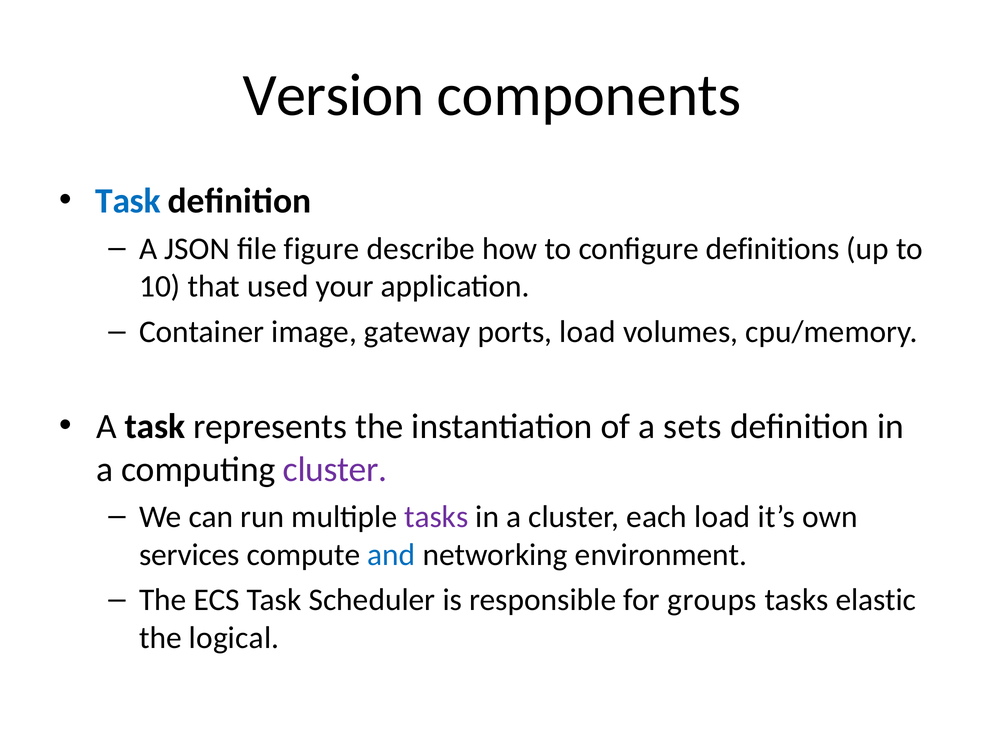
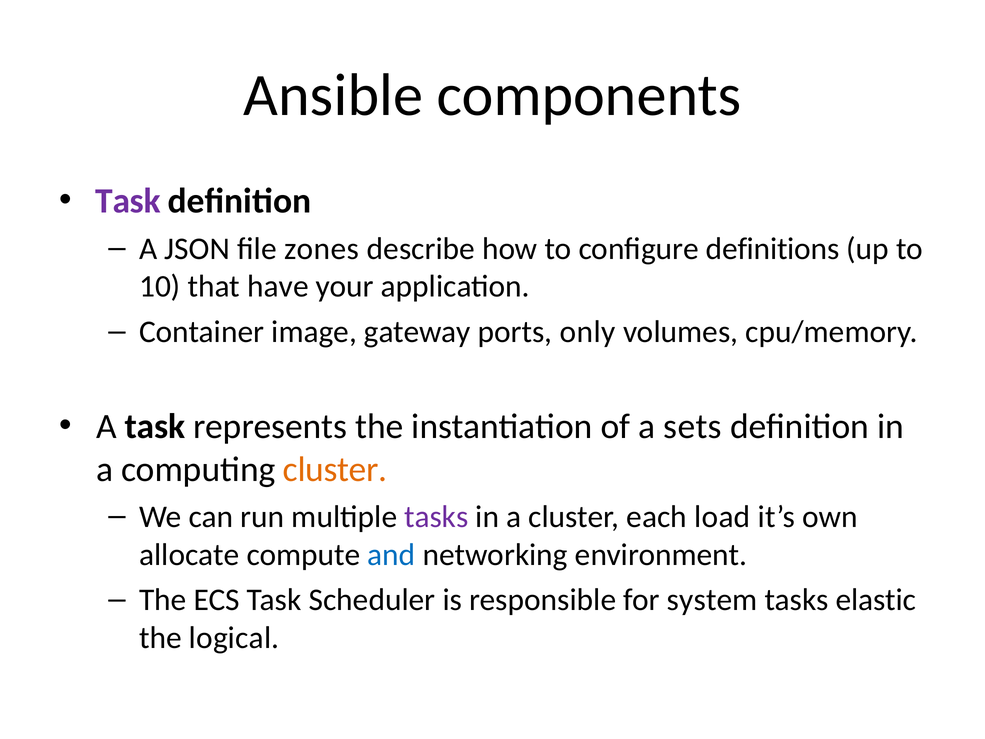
Version: Version -> Ansible (333, 95)
Task colour: blue -> purple (128, 201)
figure: figure -> zones (322, 249)
used: used -> have (278, 286)
ports load: load -> only (588, 332)
cluster colour: purple -> orange (335, 469)
services: services -> allocate (189, 554)
groups: groups -> system (712, 600)
